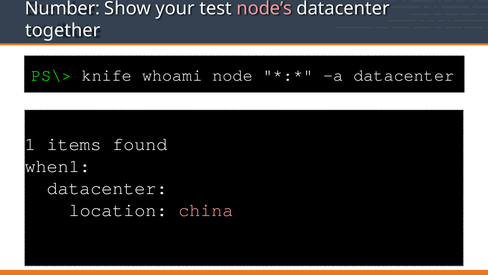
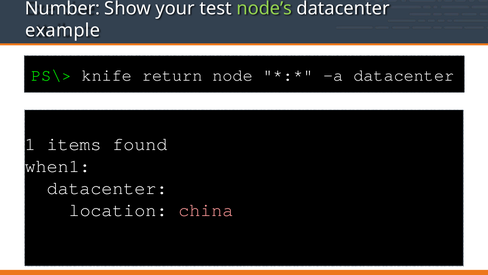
node’s colour: pink -> light green (264, 8)
together: together -> example (63, 30)
whoami: whoami -> return (172, 75)
